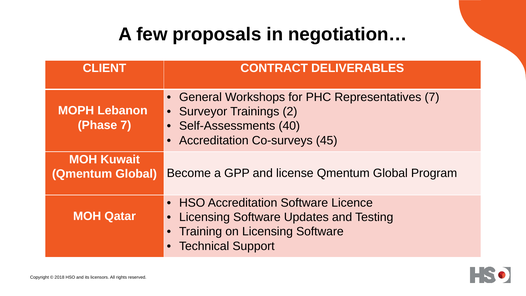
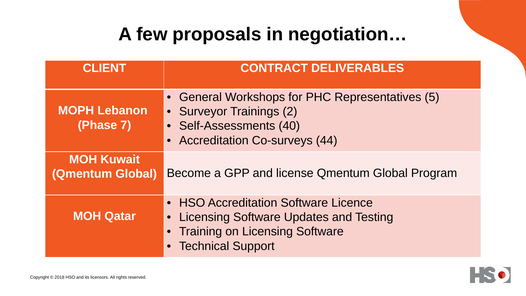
Representatives 7: 7 -> 5 (432, 97)
45: 45 -> 44 (327, 140)
